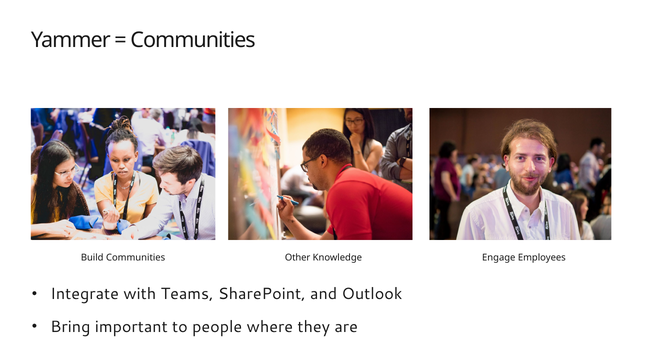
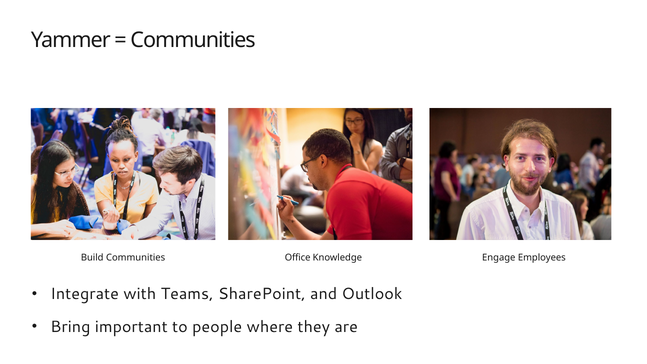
Other: Other -> Office (298, 258)
